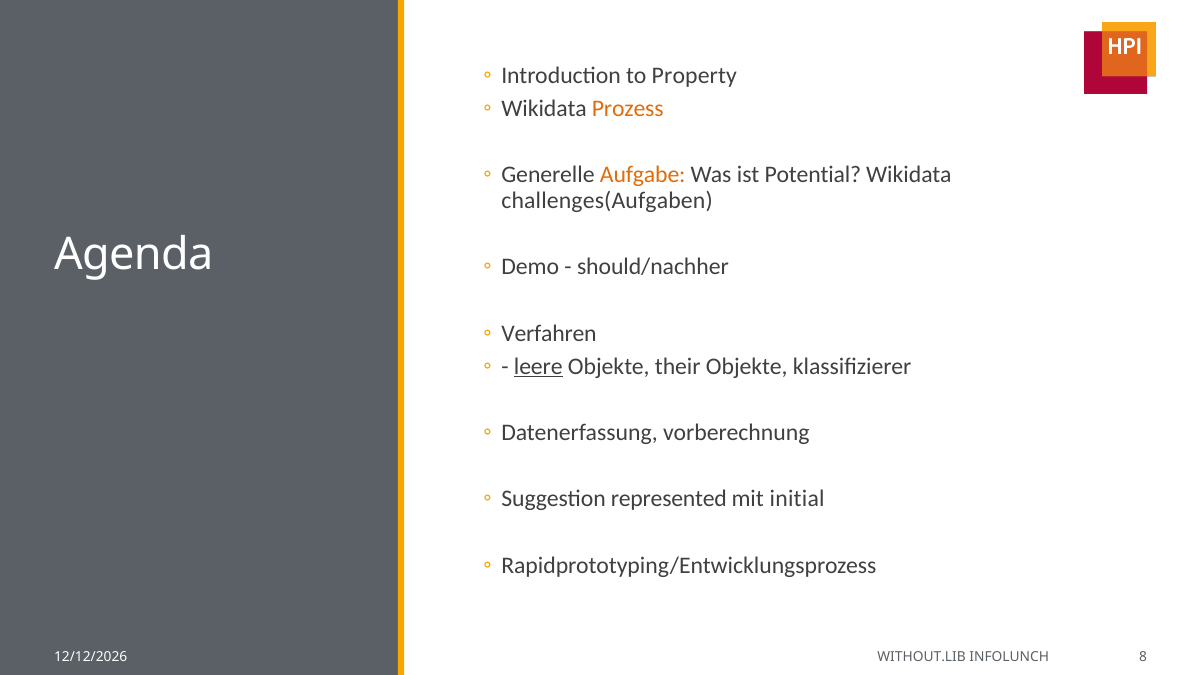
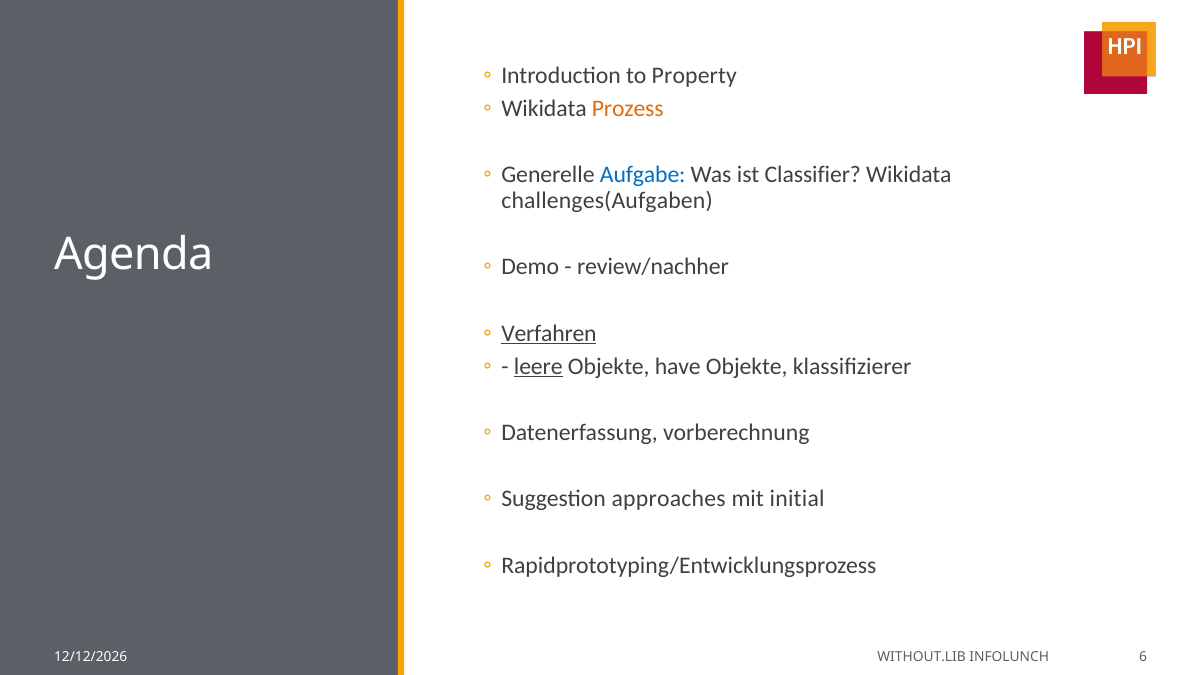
Aufgabe colour: orange -> blue (643, 175)
Potential: Potential -> Classifier (813, 175)
should/nachher: should/nachher -> review/nachher (653, 267)
Verfahren underline: none -> present (549, 334)
their: their -> have (678, 367)
represented: represented -> approaches (669, 500)
8: 8 -> 6 (1143, 658)
